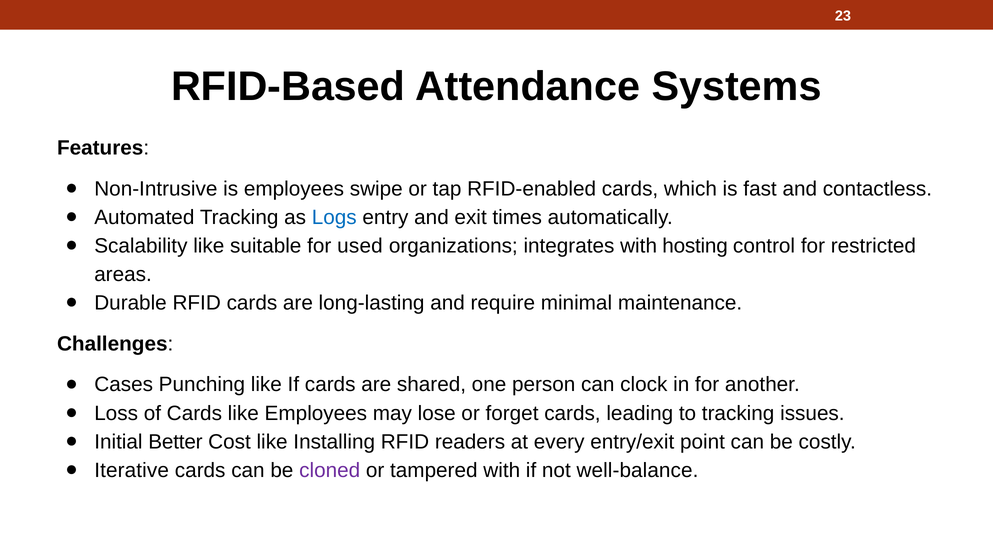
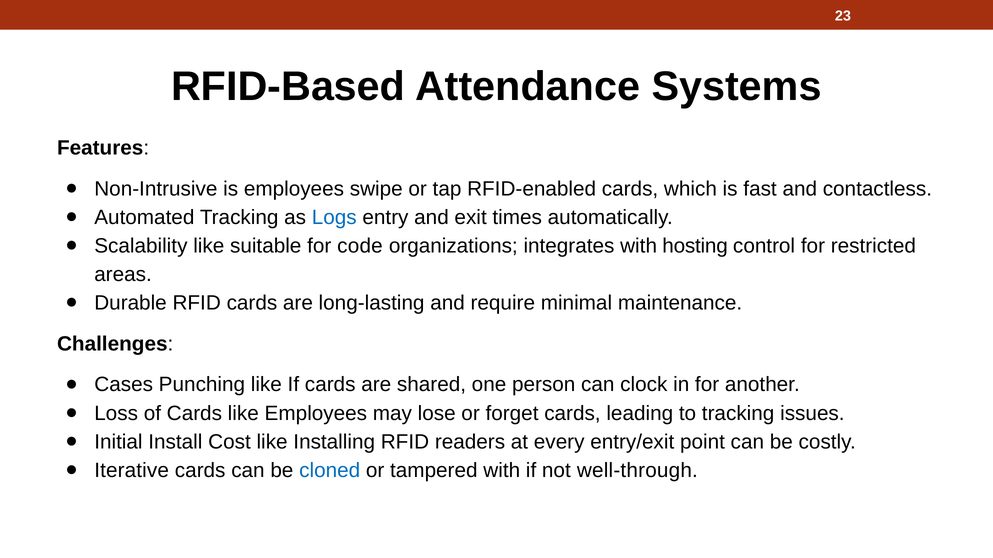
used: used -> code (360, 246)
Better: Better -> Install (175, 442)
cloned colour: purple -> blue (330, 471)
well-balance: well-balance -> well-through (637, 471)
